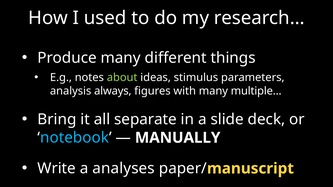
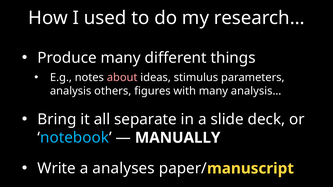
about colour: light green -> pink (122, 78)
always: always -> others (113, 91)
multiple…: multiple… -> analysis… (256, 91)
